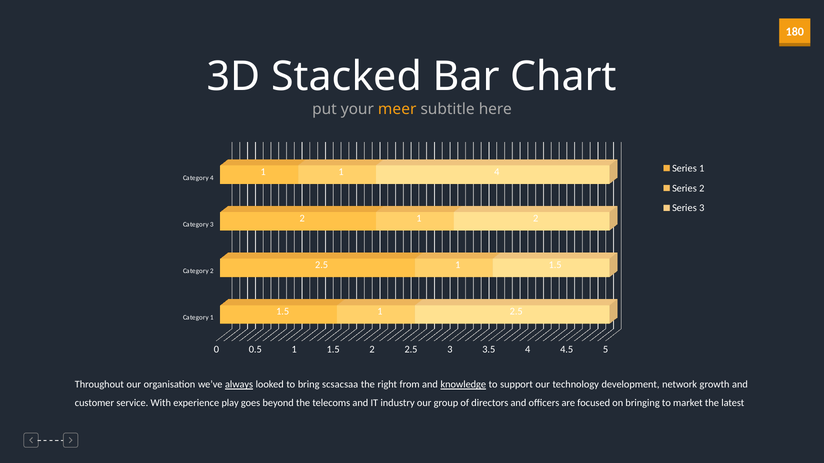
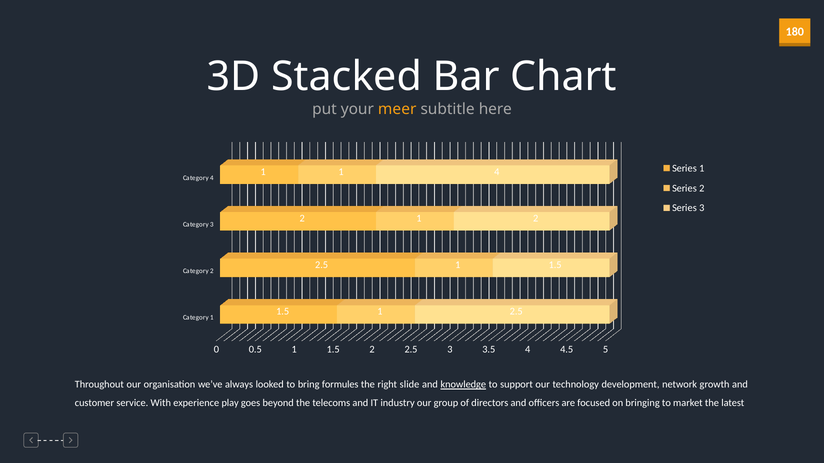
always underline: present -> none (239, 385)
scsacsaa: scsacsaa -> formules (340, 385)
from: from -> slide (410, 385)
